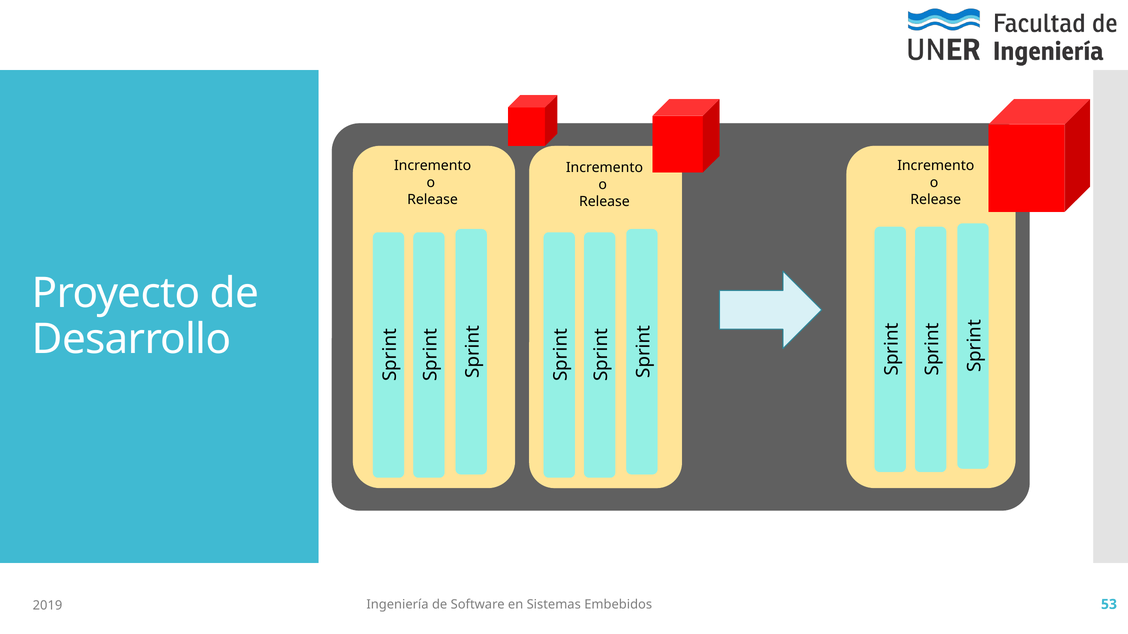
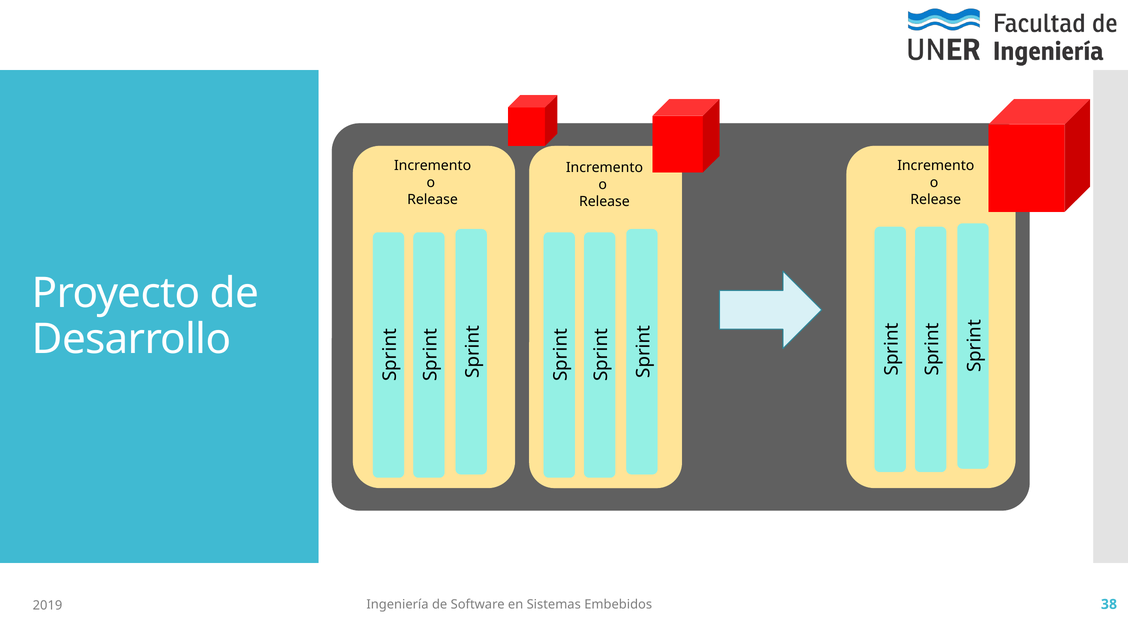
53: 53 -> 38 (1109, 605)
